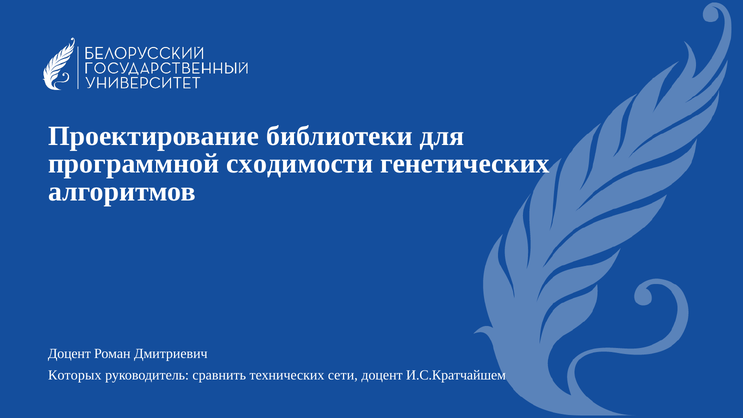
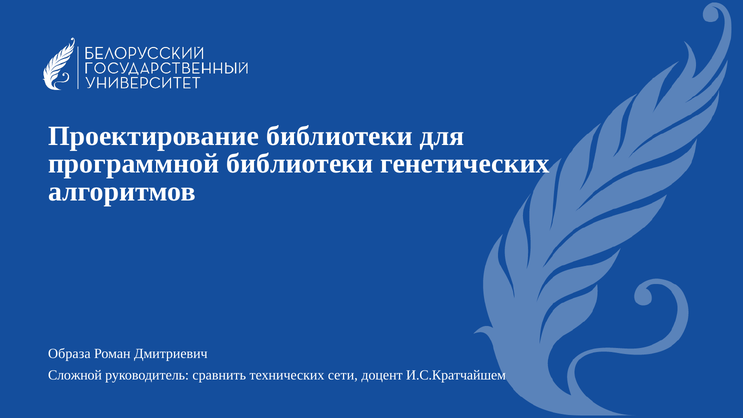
программной сходимости: сходимости -> библиотеки (300, 164)
Доцент: Доцент -> Образа (69, 354)
Которых: Которых -> Сложной (75, 375)
